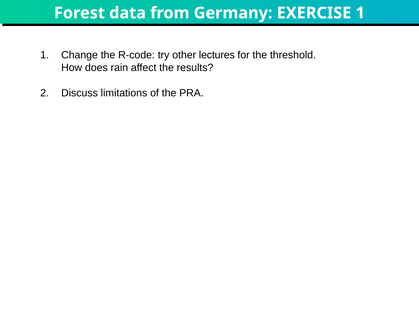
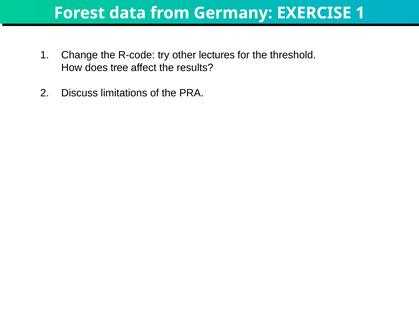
rain: rain -> tree (119, 68)
